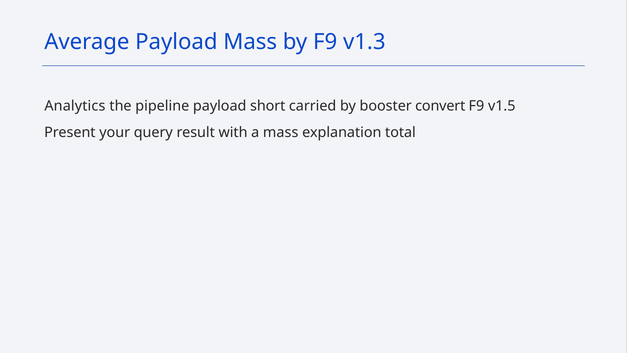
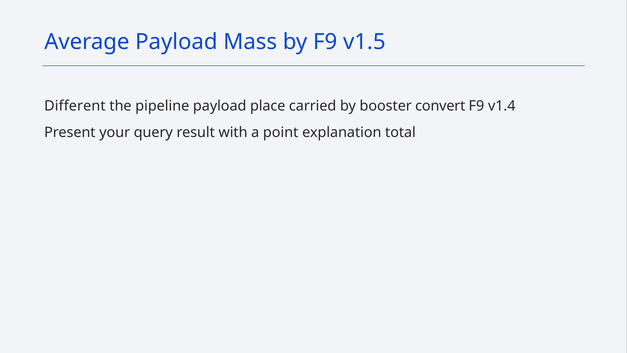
v1.3: v1.3 -> v1.5 (364, 42)
Analytics: Analytics -> Different (75, 106)
short: short -> place (268, 106)
v1.5: v1.5 -> v1.4 (502, 106)
a mass: mass -> point (281, 132)
